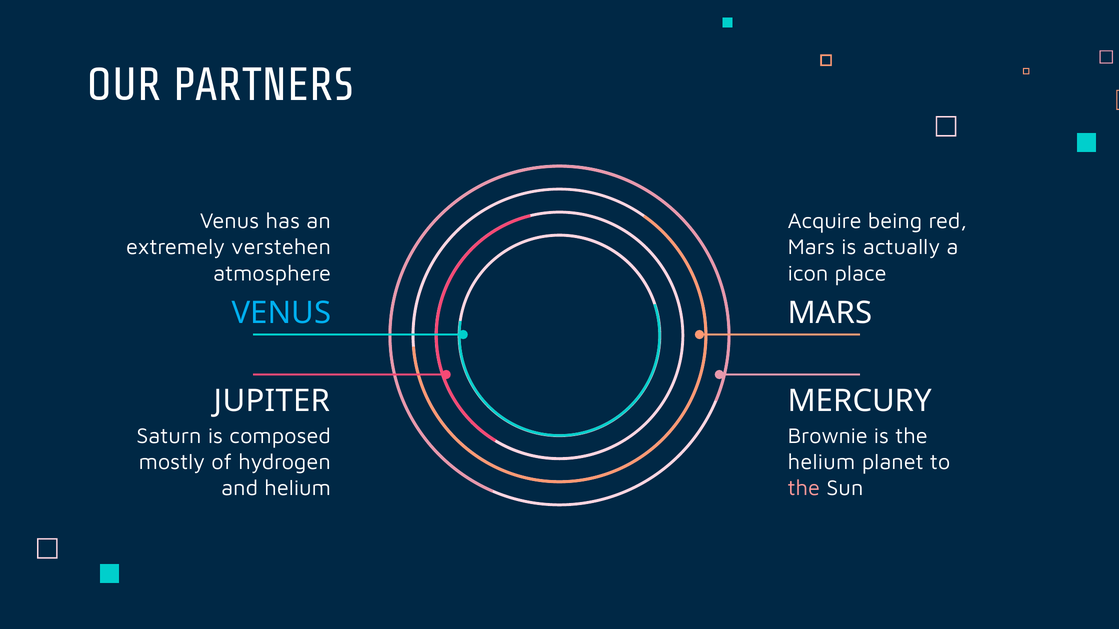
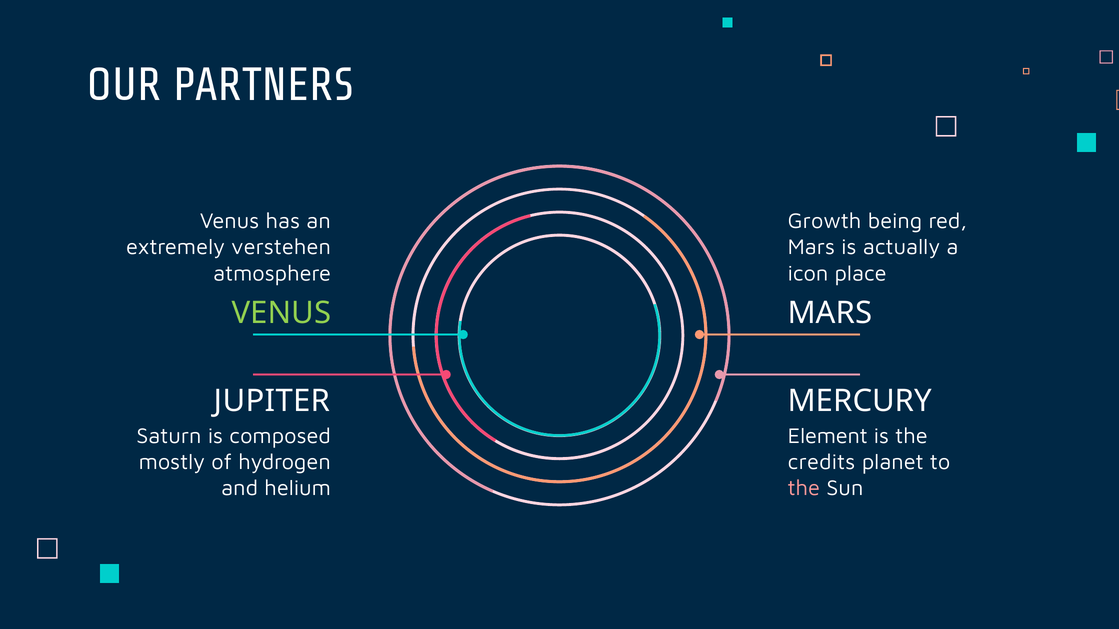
Acquire: Acquire -> Growth (825, 221)
VENUS colour: light blue -> light green (281, 313)
Brownie: Brownie -> Element (828, 436)
helium: helium -> credits (821, 462)
